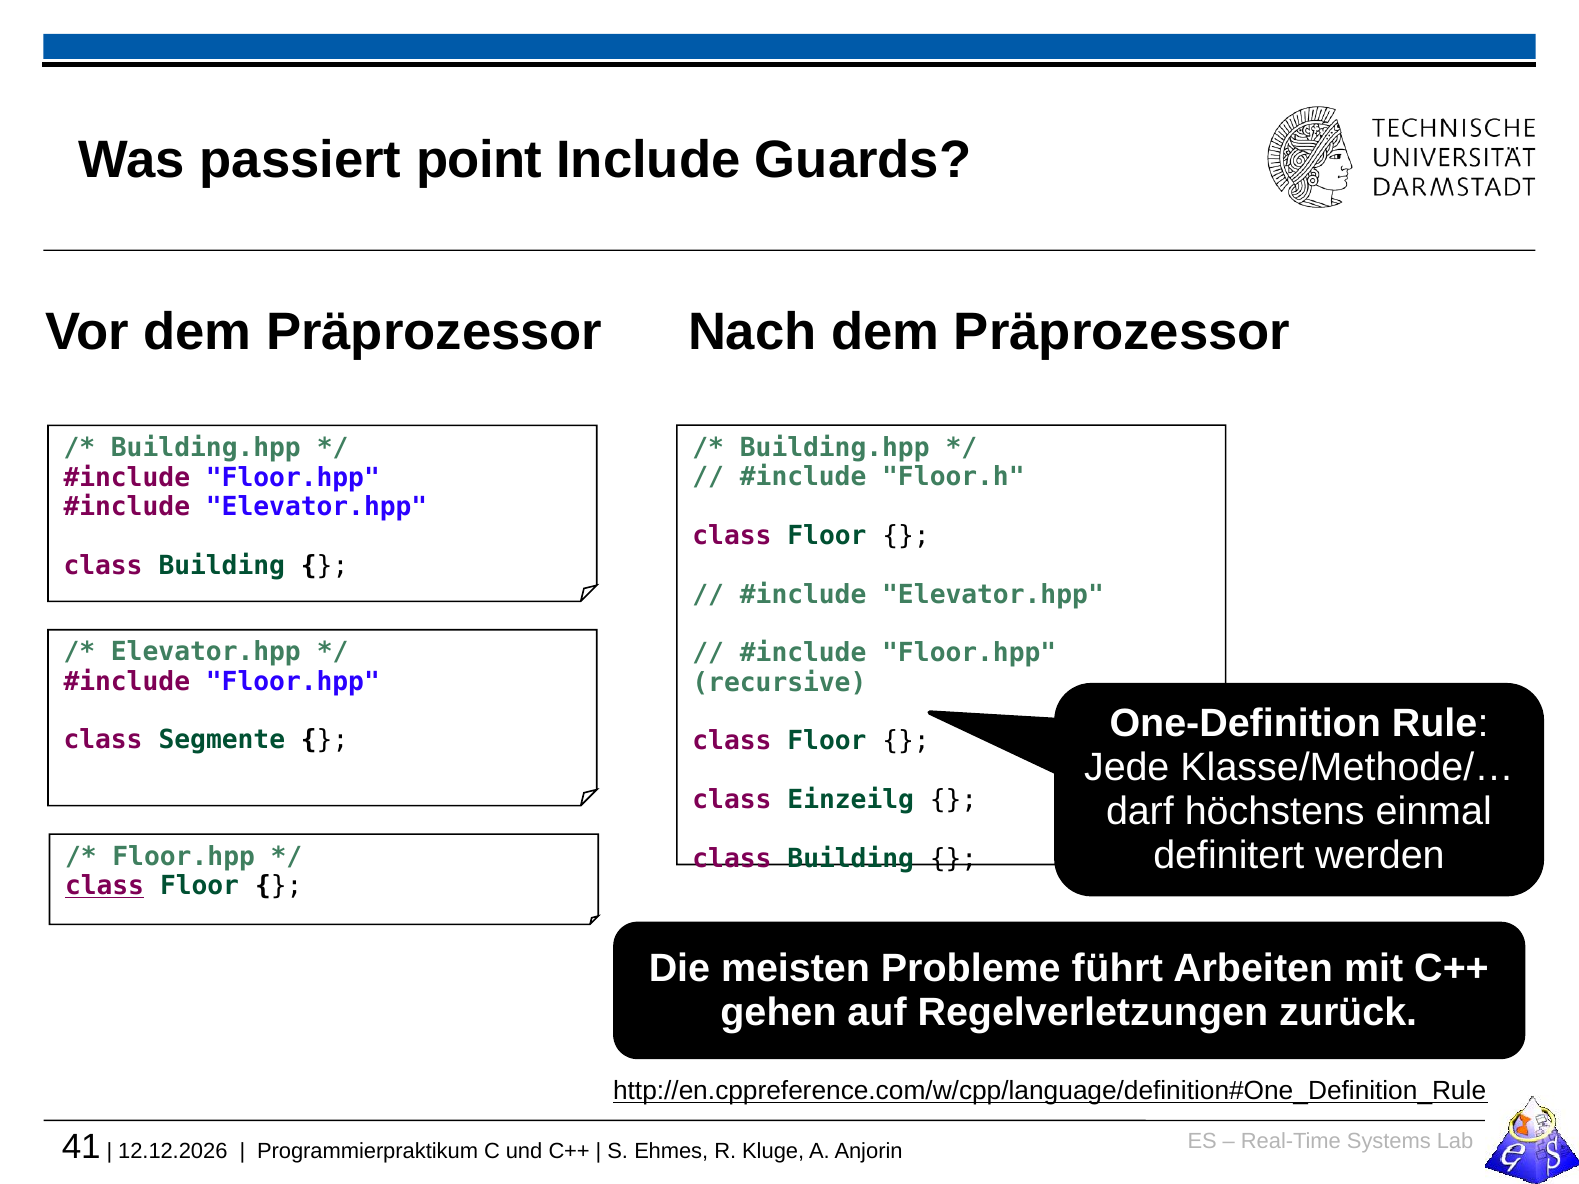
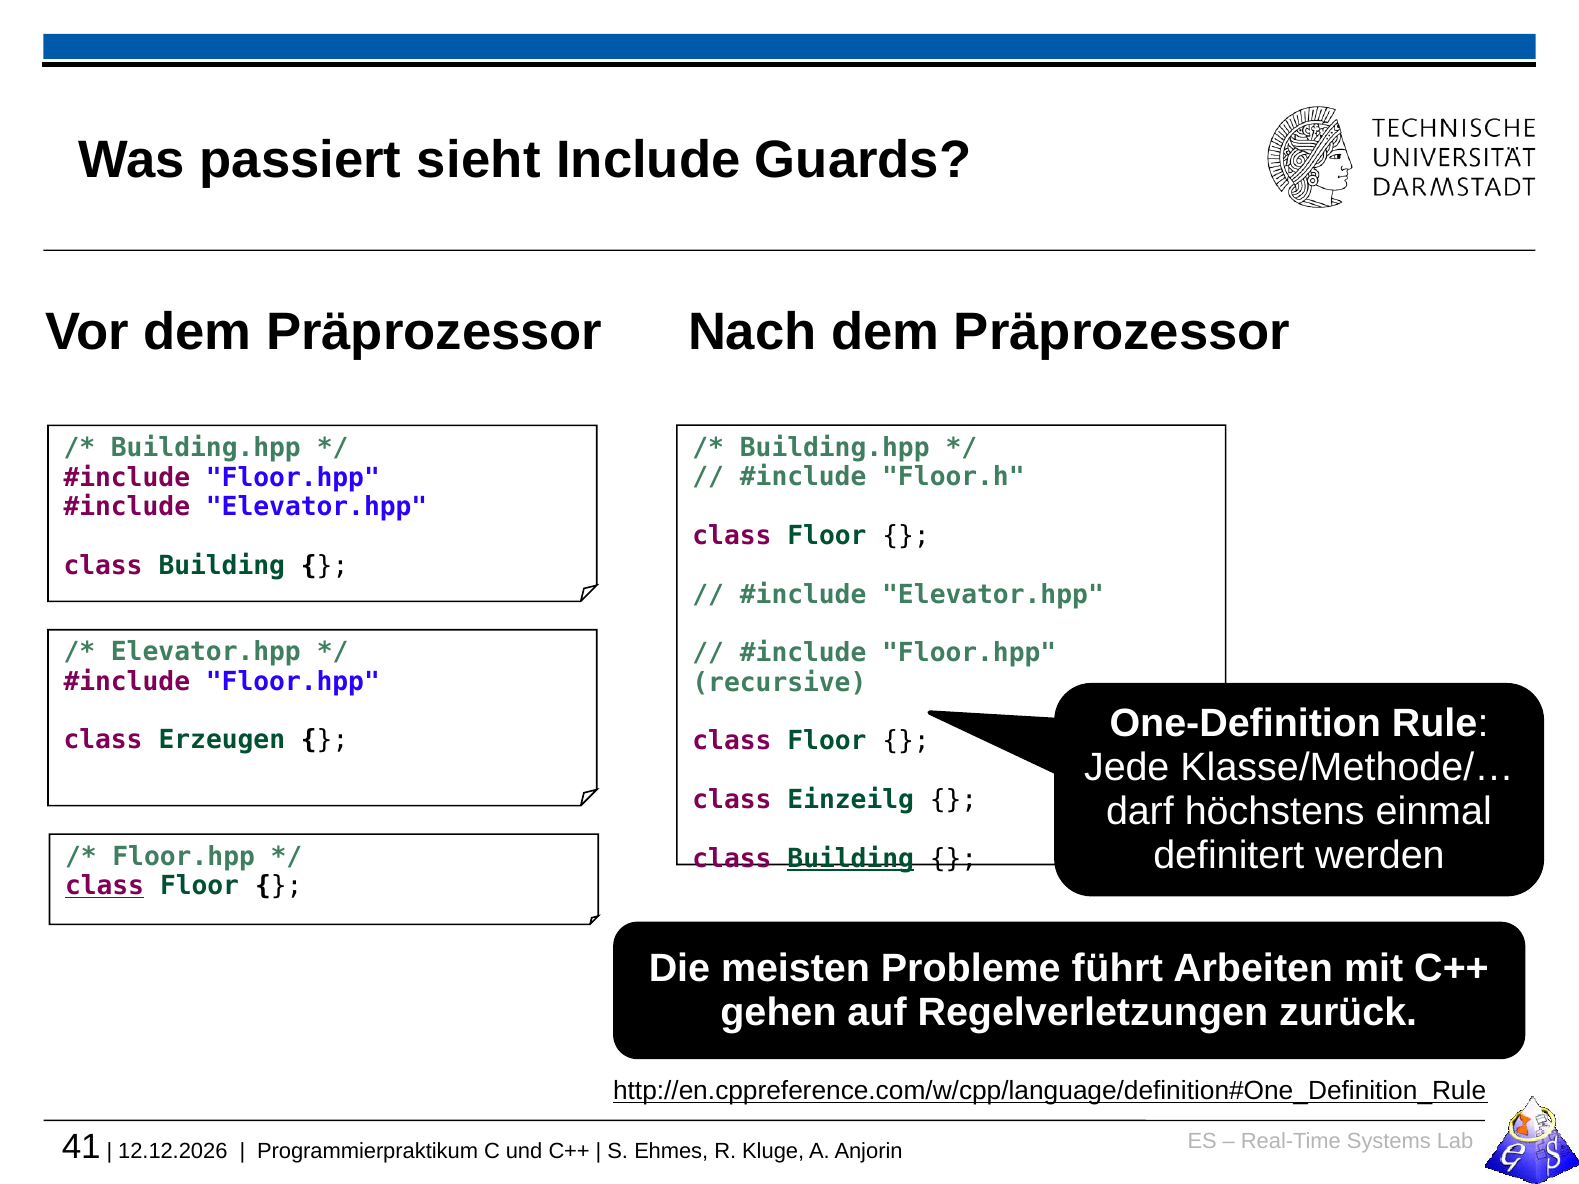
point: point -> sieht (479, 161)
Segmente: Segmente -> Erzeugen (222, 740)
Building underline: none -> present (851, 859)
